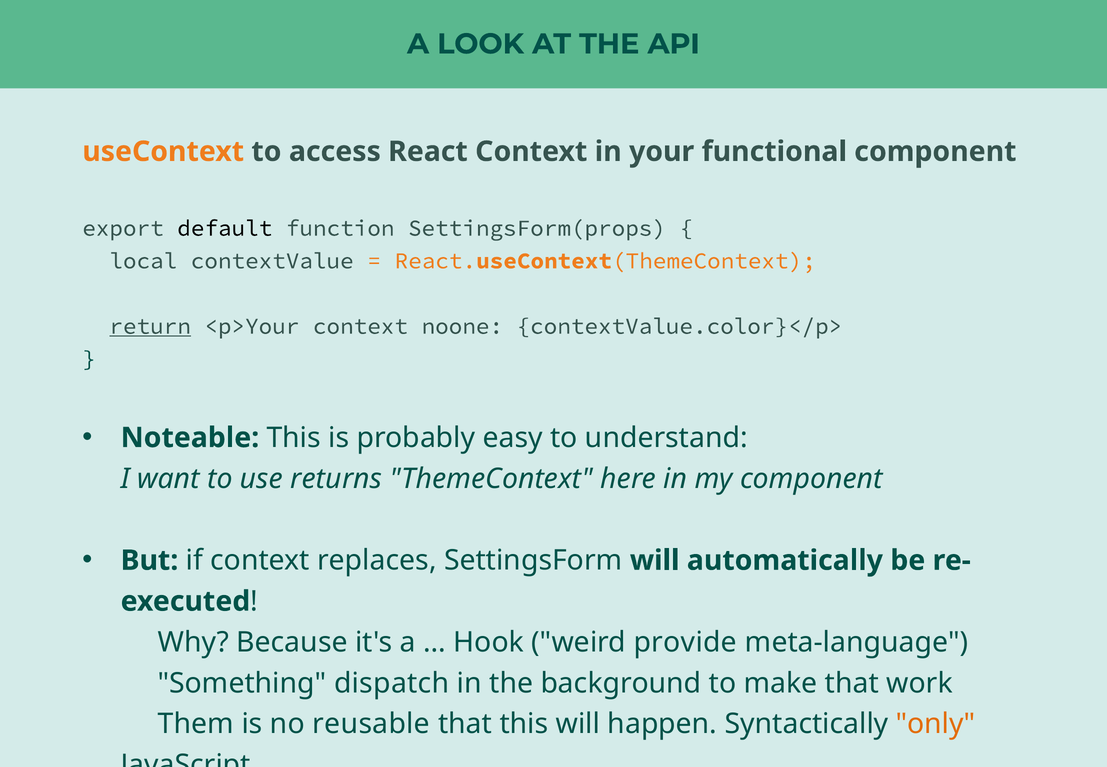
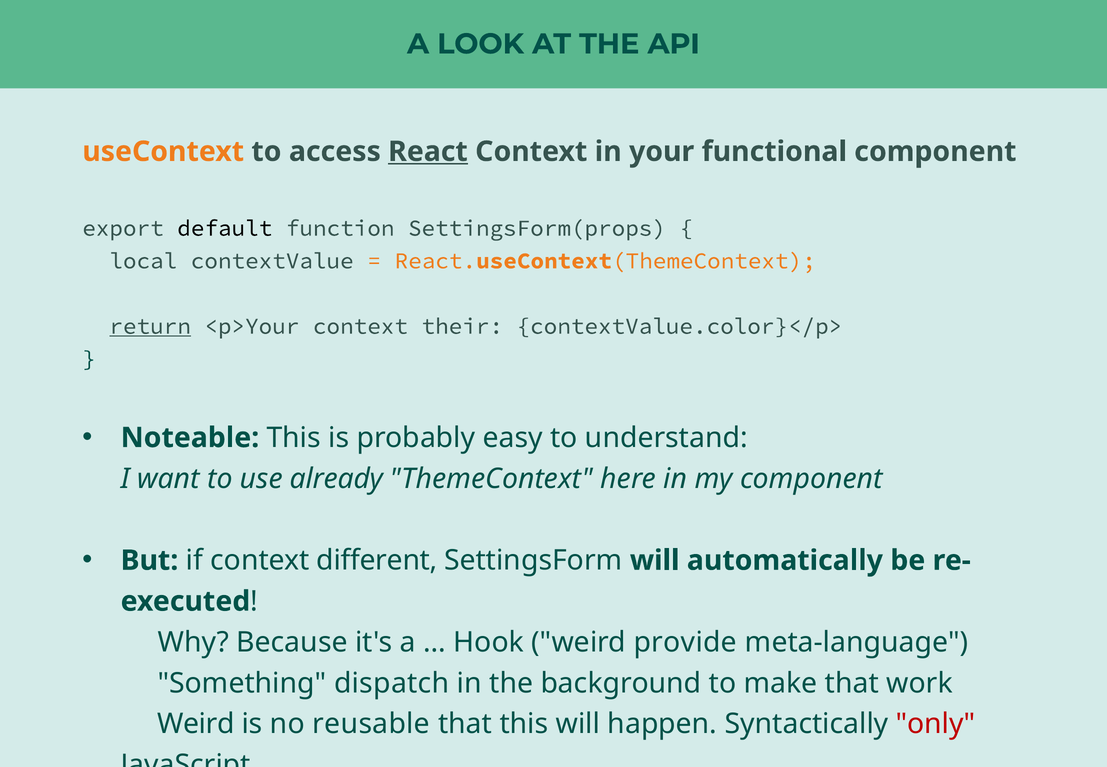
React underline: none -> present (428, 151)
noone: noone -> their (462, 326)
returns: returns -> already (336, 478)
replaces: replaces -> different (377, 560)
Them: Them -> Weird (196, 723)
only colour: orange -> red (936, 723)
